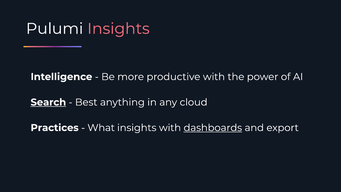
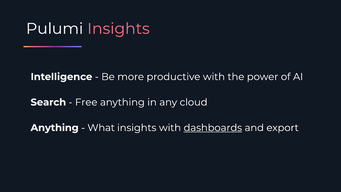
Search underline: present -> none (48, 102)
Best: Best -> Free (86, 102)
Practices: Practices -> Anything (55, 128)
